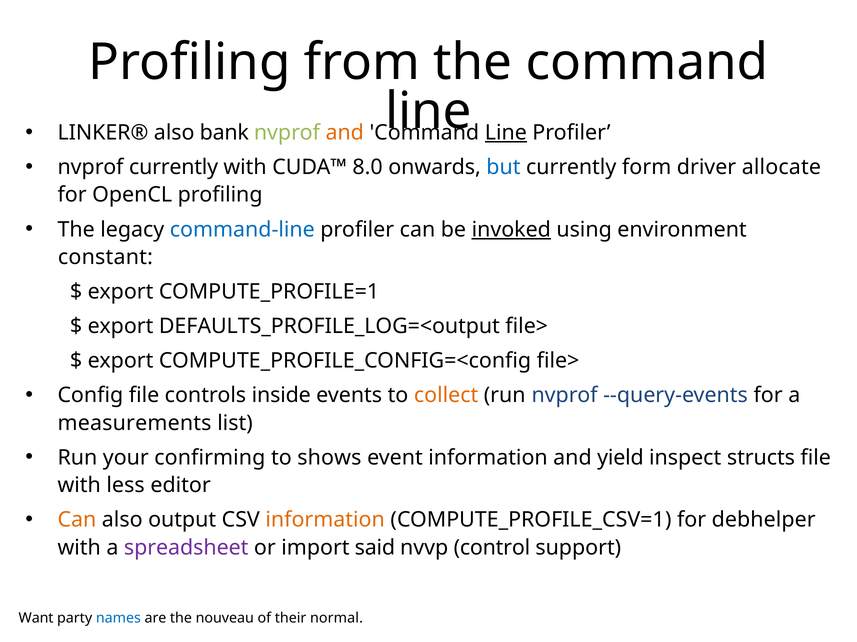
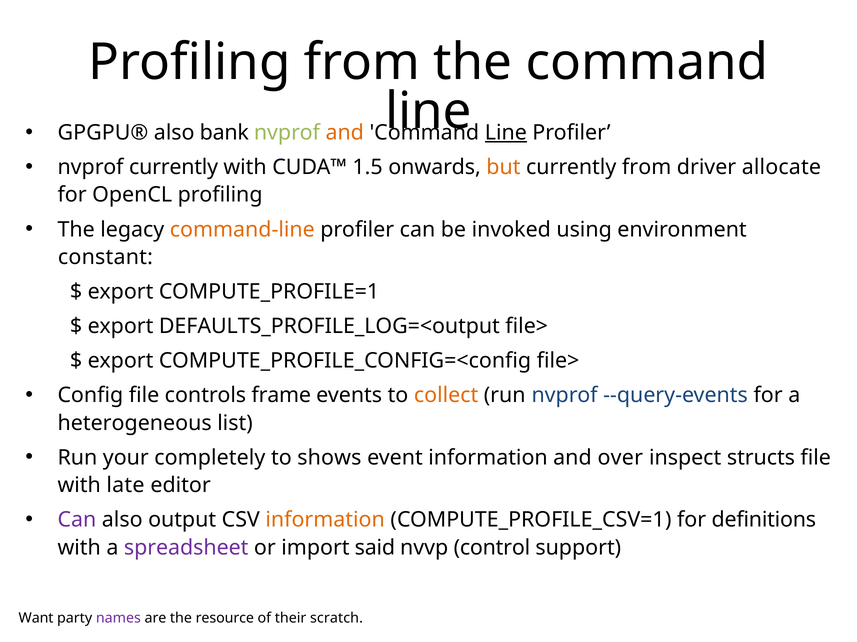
LINKER®: LINKER® -> GPGPU® (103, 133)
8.0: 8.0 -> 1.5 (368, 167)
but colour: blue -> orange (503, 167)
currently form: form -> from (647, 167)
command-line colour: blue -> orange (242, 230)
invoked underline: present -> none (511, 230)
inside: inside -> frame (281, 396)
measurements: measurements -> heterogeneous (135, 424)
confirming: confirming -> completely (210, 458)
yield: yield -> over (620, 458)
less: less -> late (125, 486)
Can colour: orange -> purple (77, 520)
debhelper: debhelper -> definitions (764, 520)
names colour: blue -> purple (118, 619)
nouveau: nouveau -> resource (225, 619)
normal: normal -> scratch (337, 619)
